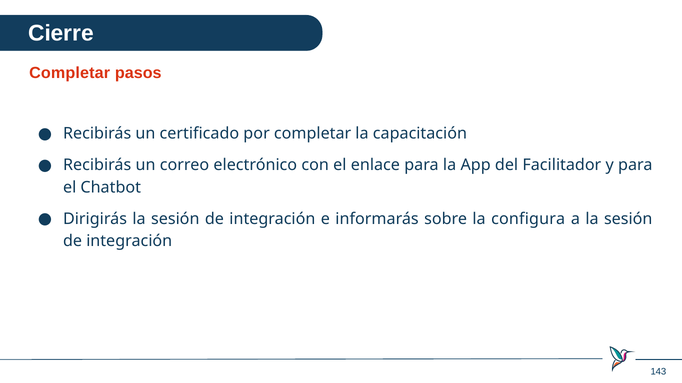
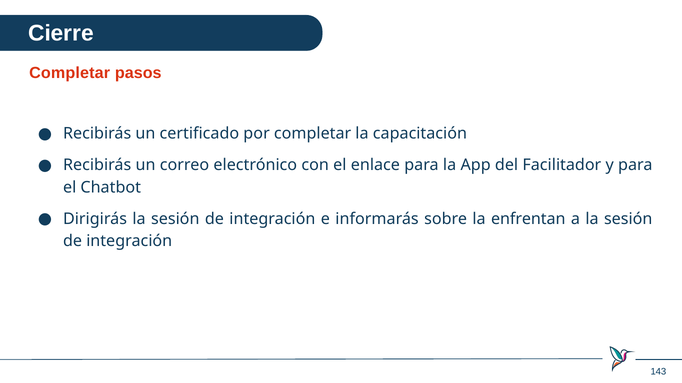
configura: configura -> enfrentan (528, 219)
